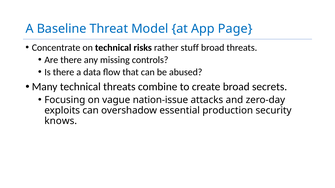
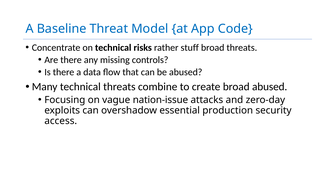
Page: Page -> Code (235, 29)
broad secrets: secrets -> abused (270, 87)
knows: knows -> access (61, 121)
